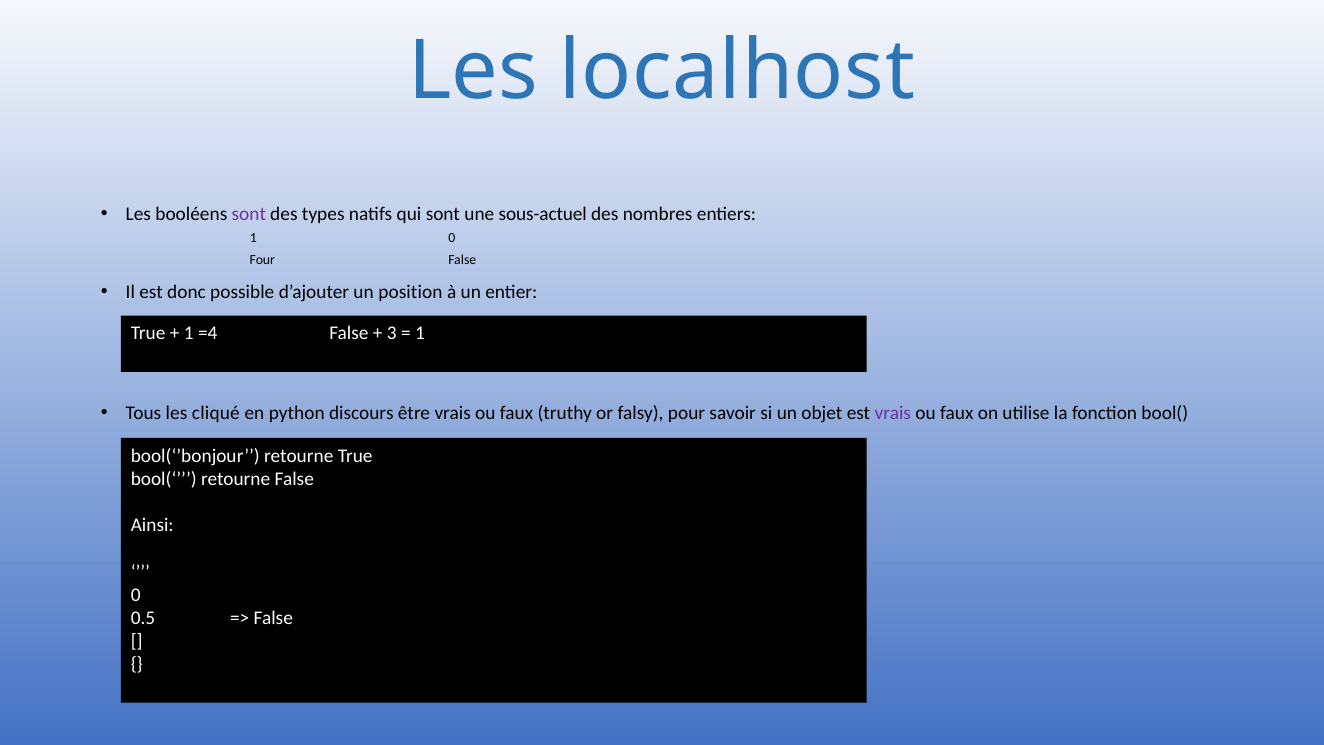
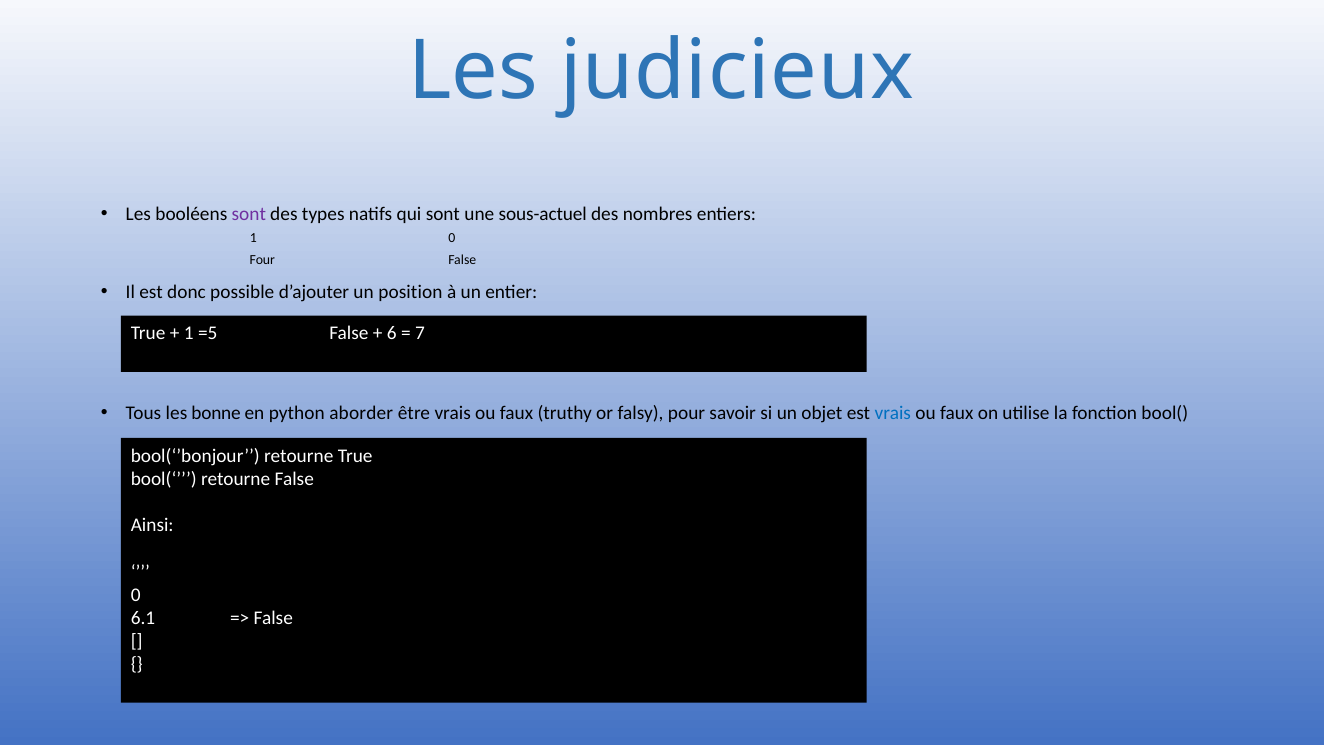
localhost: localhost -> judicieux (737, 71)
=4: =4 -> =5 (208, 333)
3: 3 -> 6 (392, 333)
1: 1 -> 7 (420, 333)
cliqué: cliqué -> bonne (216, 413)
discours: discours -> aborder (361, 413)
vrais colour: purple -> blue (893, 413)
0.5: 0.5 -> 6.1 (143, 618)
